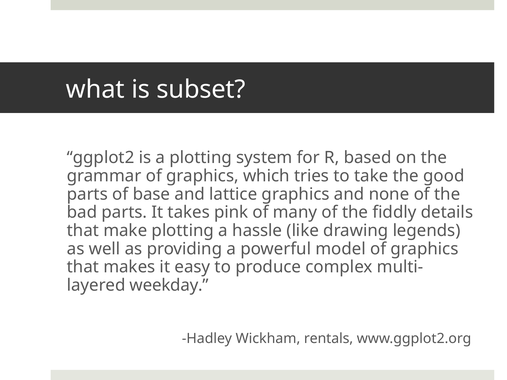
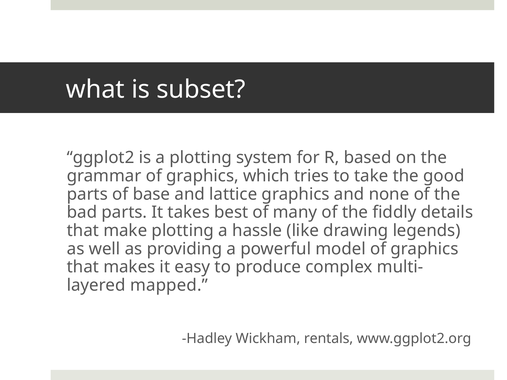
pink: pink -> best (231, 213)
weekday: weekday -> mapped (169, 285)
